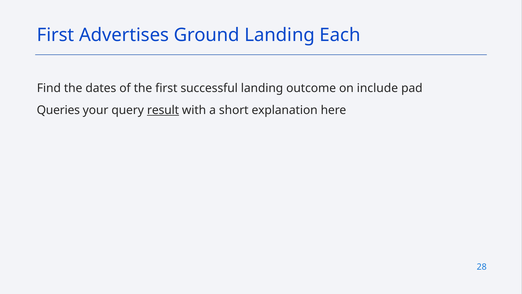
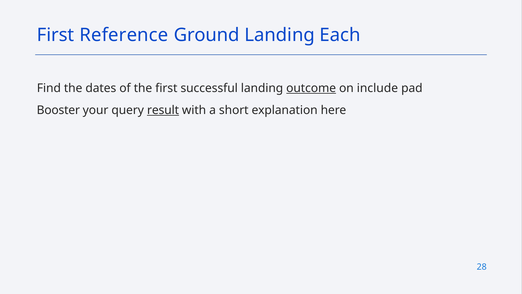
Advertises: Advertises -> Reference (124, 35)
outcome underline: none -> present (311, 88)
Queries: Queries -> Booster (58, 110)
